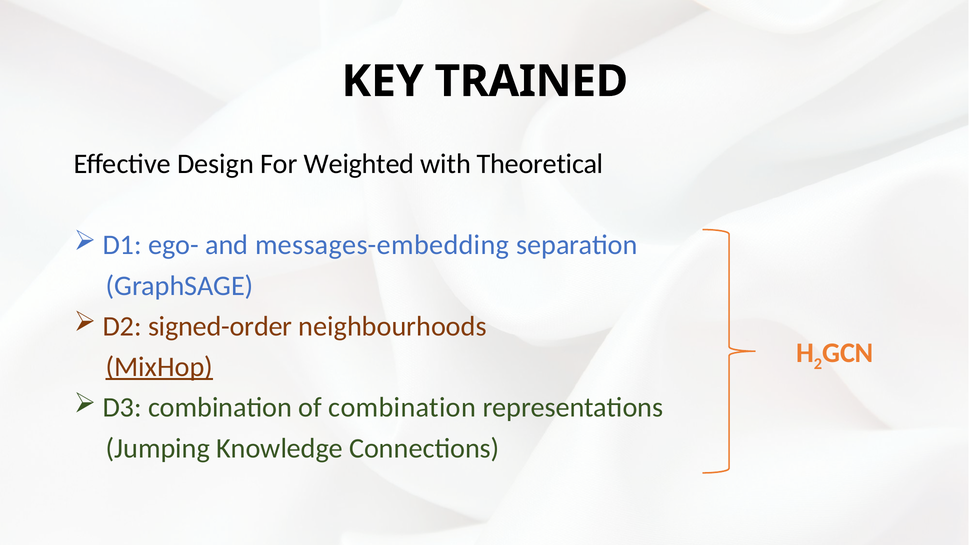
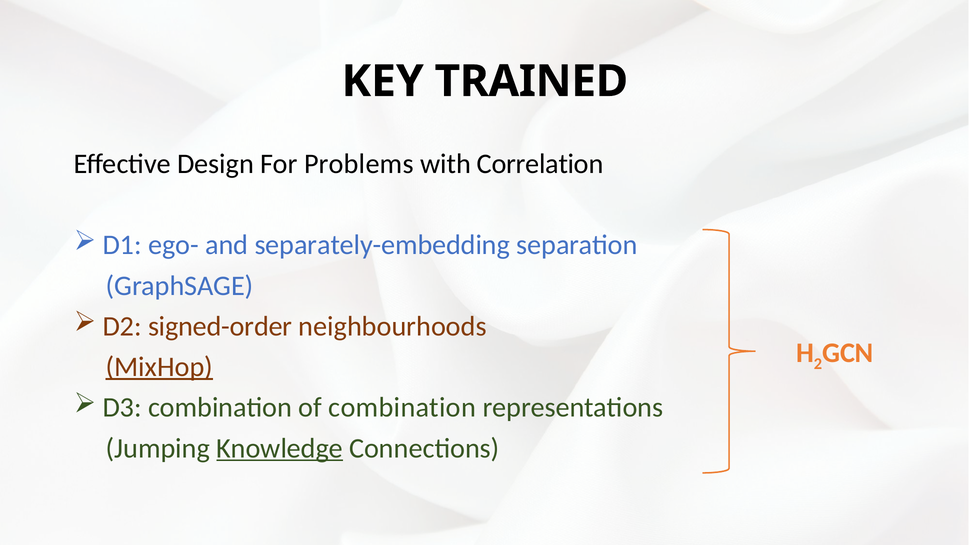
Weighted: Weighted -> Problems (359, 164)
Theoretical: Theoretical -> Correlation (540, 164)
messages-embedding: messages-embedding -> separately-embedding (382, 245)
Knowledge underline: none -> present (280, 448)
